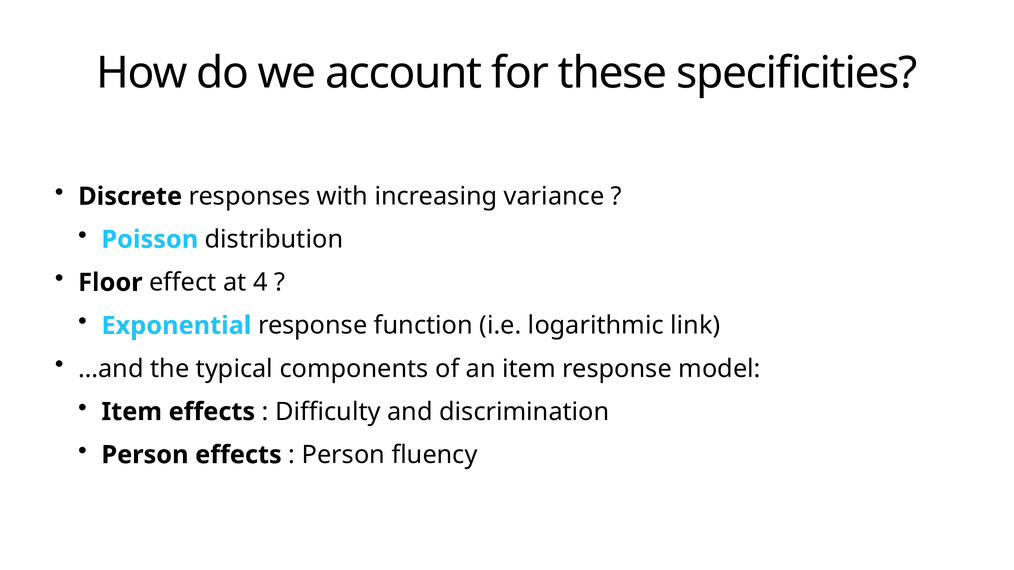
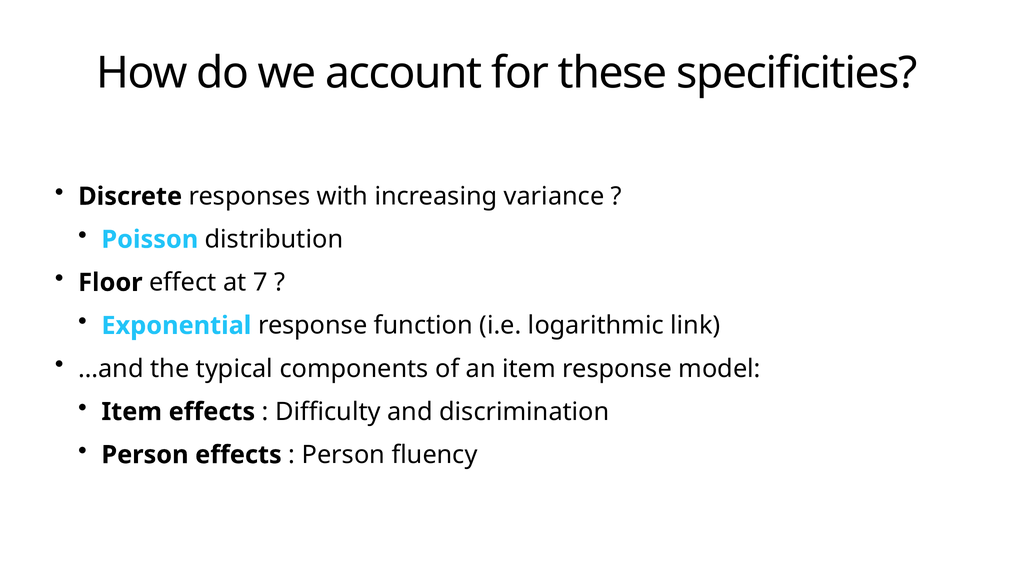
4: 4 -> 7 (260, 283)
